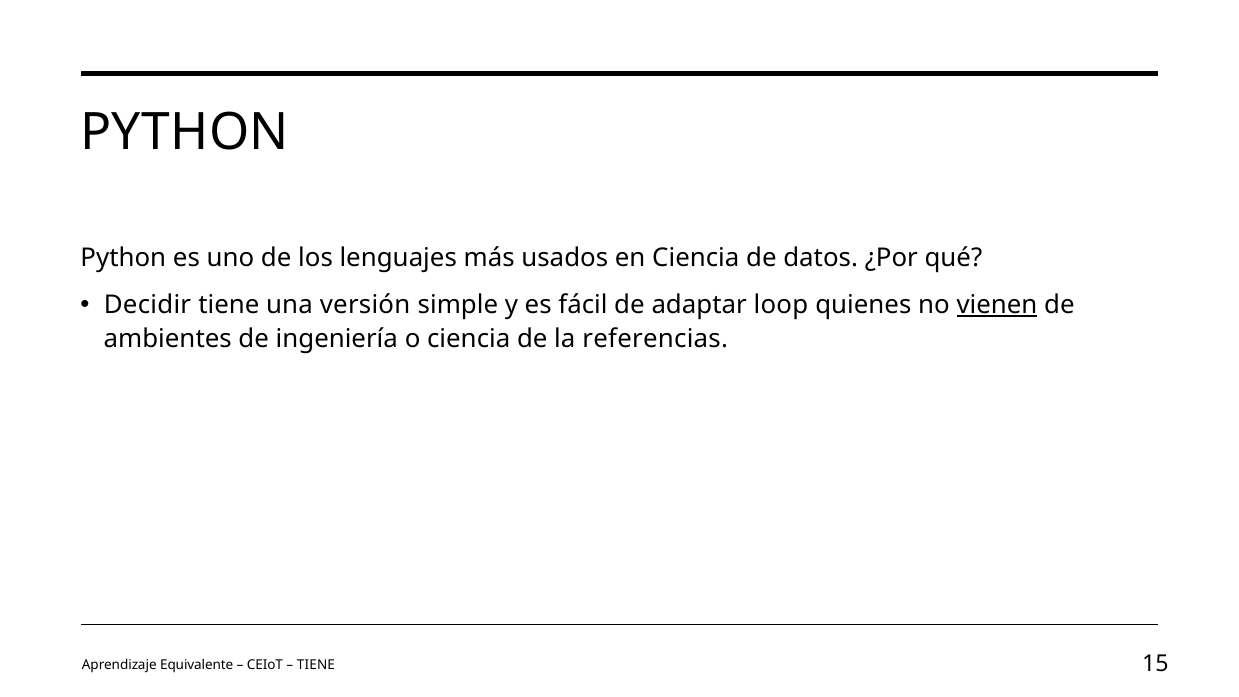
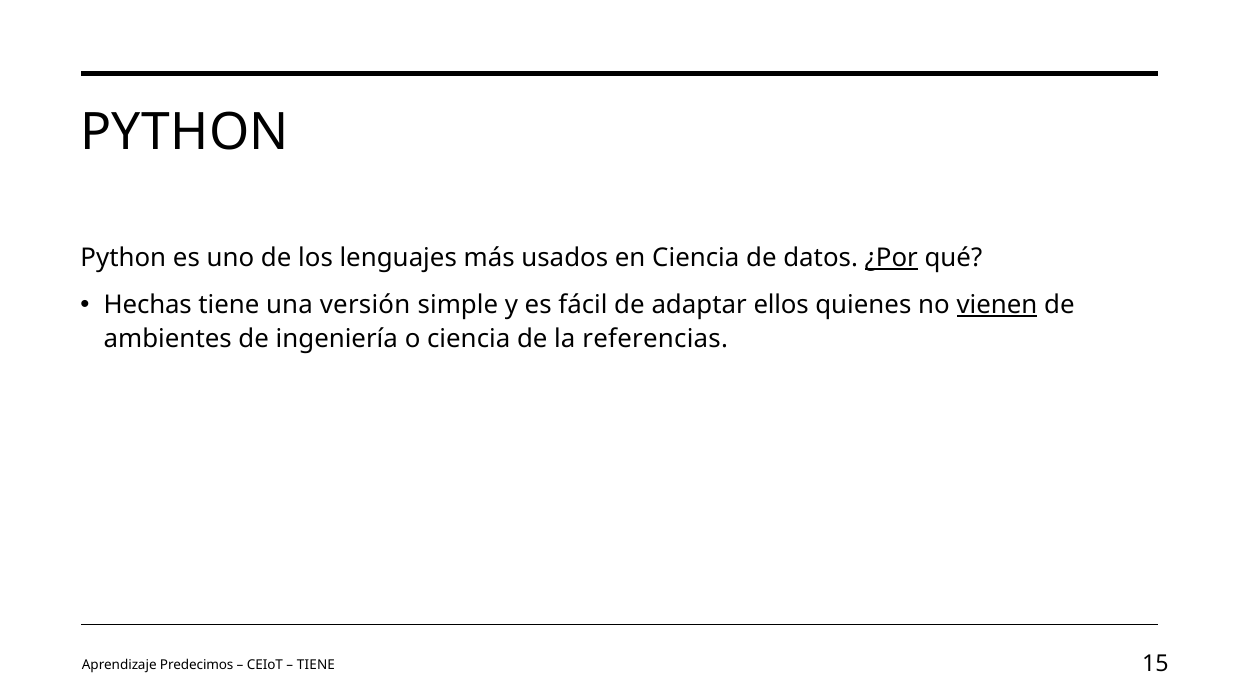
¿Por underline: none -> present (891, 258)
Decidir: Decidir -> Hechas (148, 305)
loop: loop -> ellos (781, 305)
Equivalente: Equivalente -> Predecimos (197, 665)
